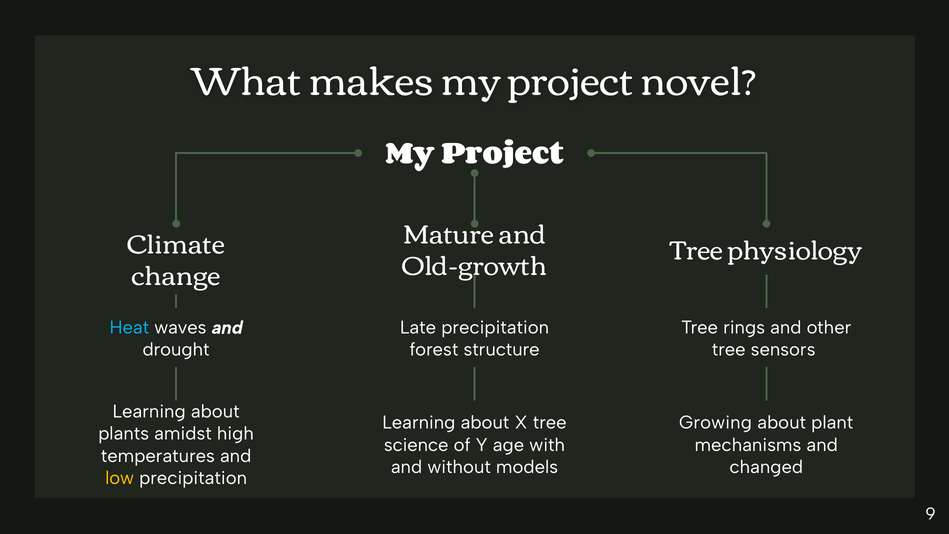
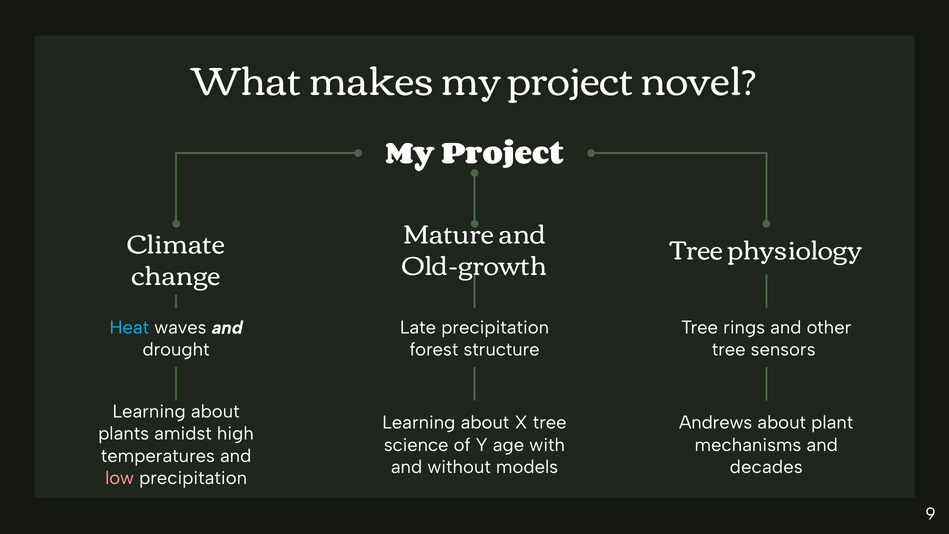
Growing: Growing -> Andrews (716, 423)
changed: changed -> decades (766, 467)
low colour: yellow -> pink (120, 478)
